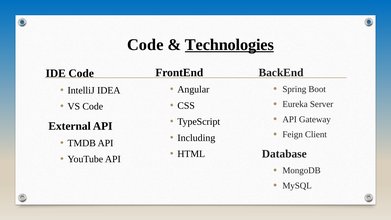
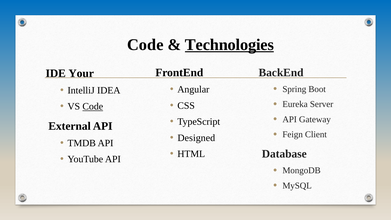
IDE Code: Code -> Your (81, 73)
Code underline: none -> present (93, 106)
Including: Including -> Designed (196, 138)
